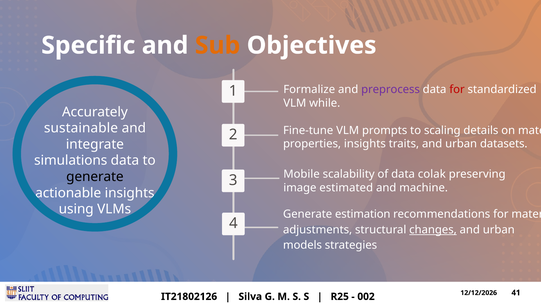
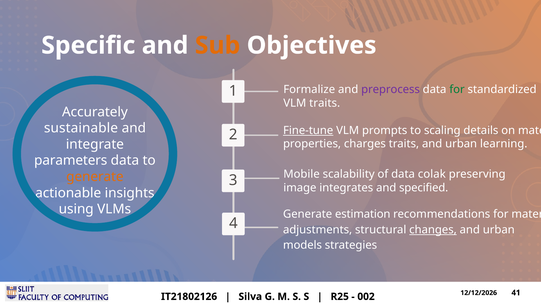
for colour: red -> green (457, 90)
VLM while: while -> traits (325, 103)
Fine-tune underline: none -> present (308, 131)
properties insights: insights -> charges (365, 144)
datasets: datasets -> learning (504, 144)
simulations: simulations -> parameters (71, 161)
generate colour: black -> orange (95, 177)
estimated: estimated -> integrates (346, 188)
machine: machine -> specified (424, 188)
